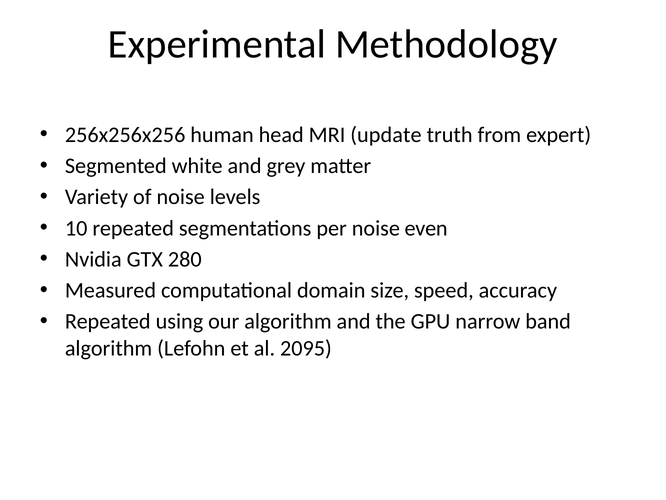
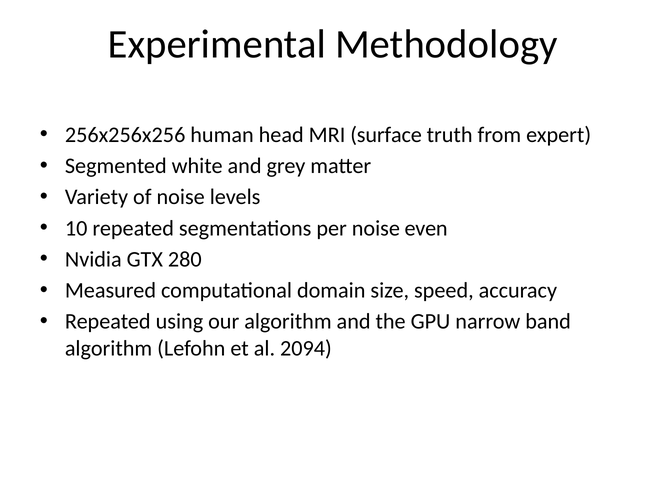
update: update -> surface (386, 135)
2095: 2095 -> 2094 (306, 348)
